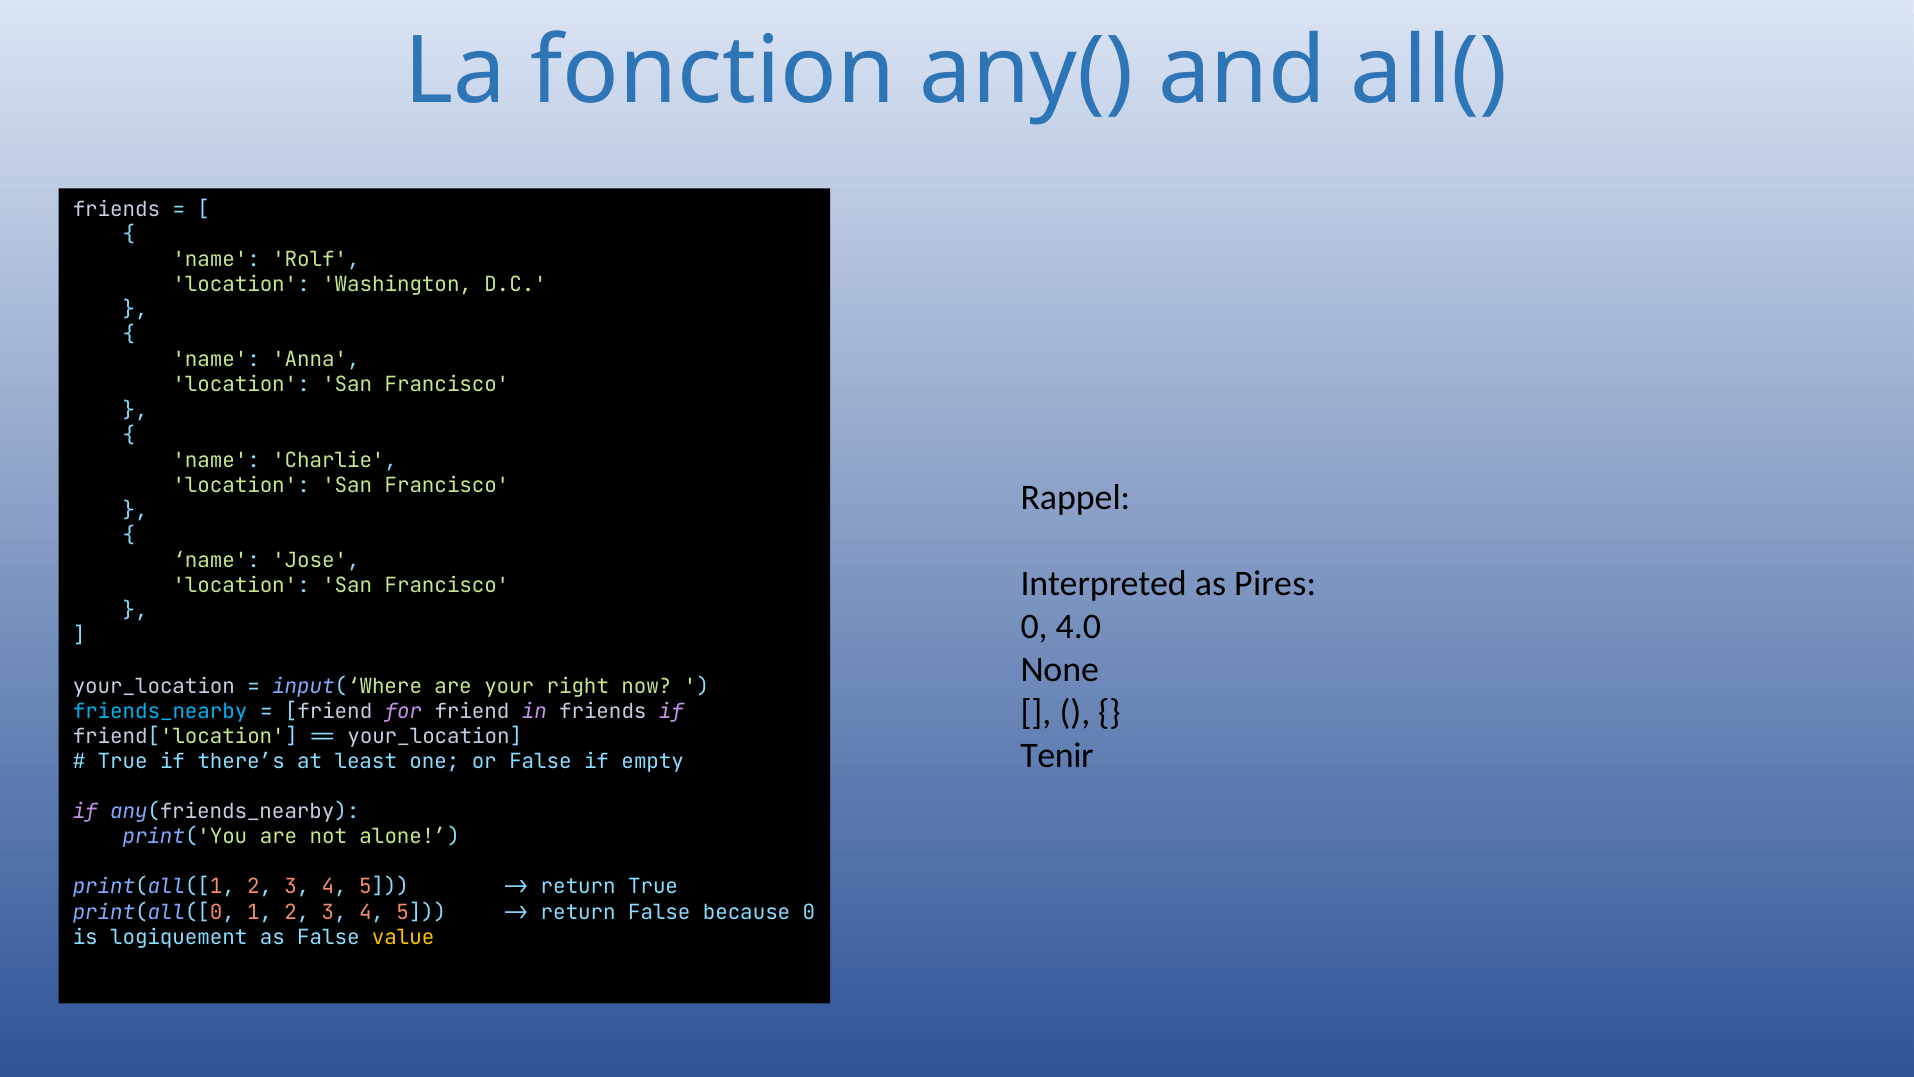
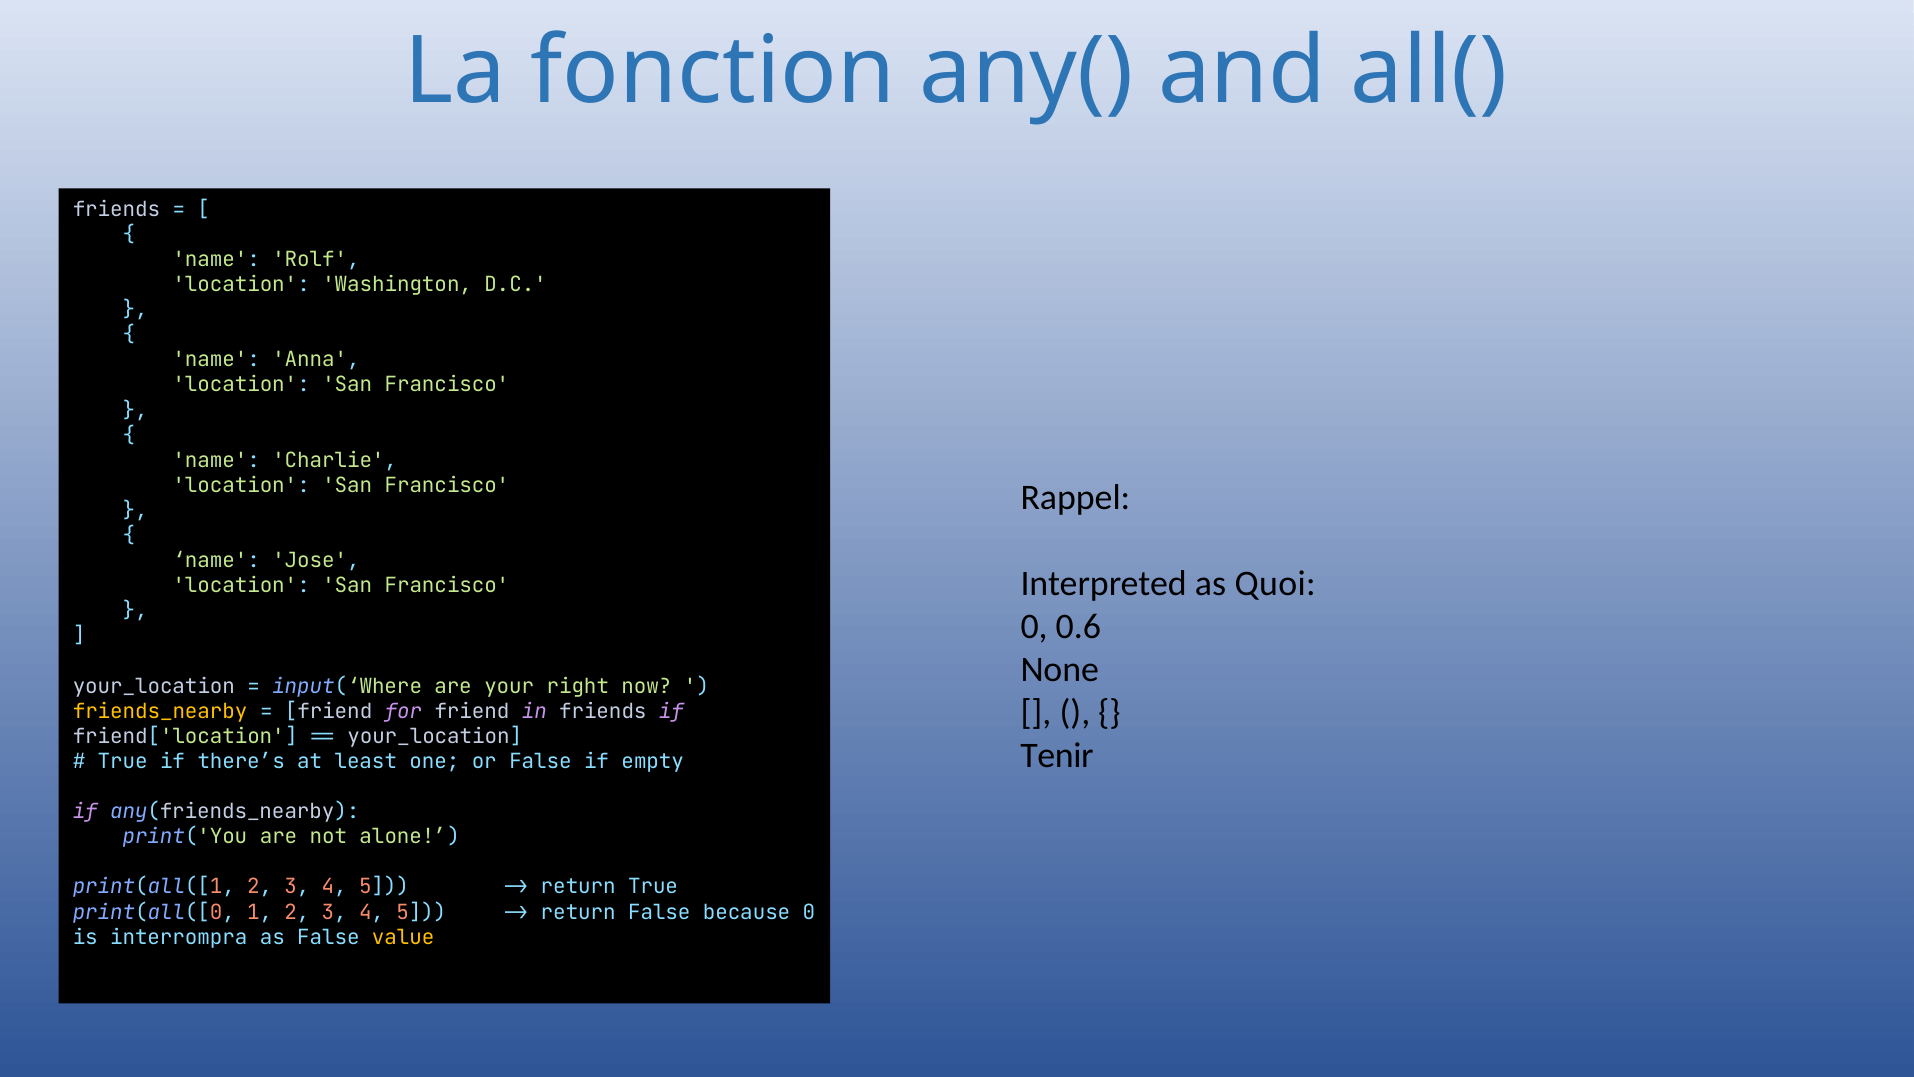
Pires: Pires -> Quoi (1275, 583)
4.0: 4.0 -> 0.6 (1078, 626)
friends_nearby colour: light blue -> yellow (160, 711)
logiquement: logiquement -> interrompra (179, 937)
